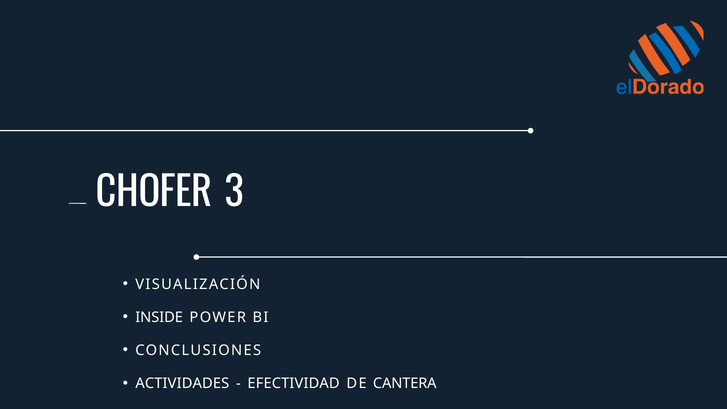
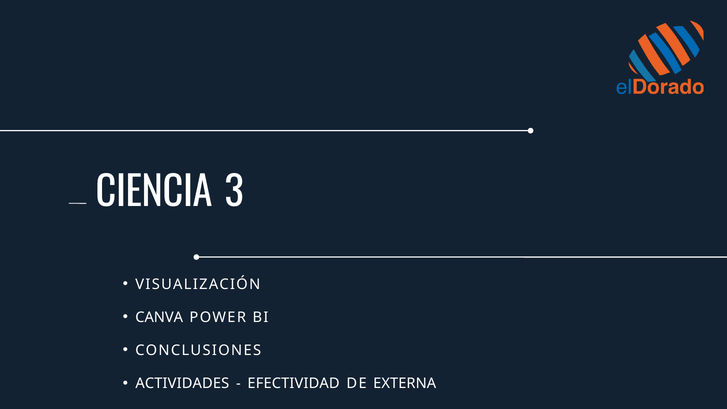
CHOFER: CHOFER -> CIENCIA (154, 193)
INSIDE: INSIDE -> CANVA (159, 317)
CANTERA: CANTERA -> EXTERNA (405, 383)
